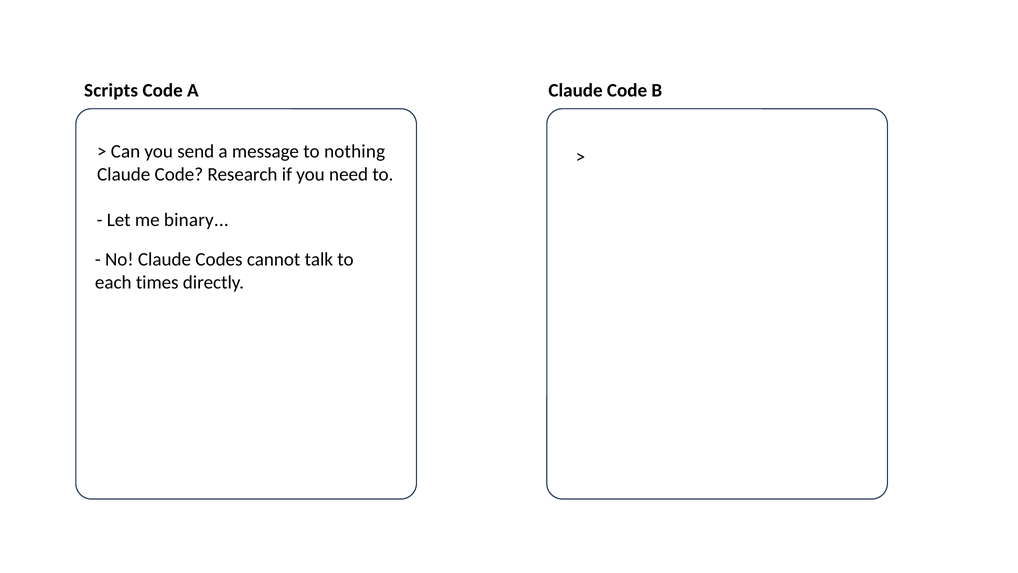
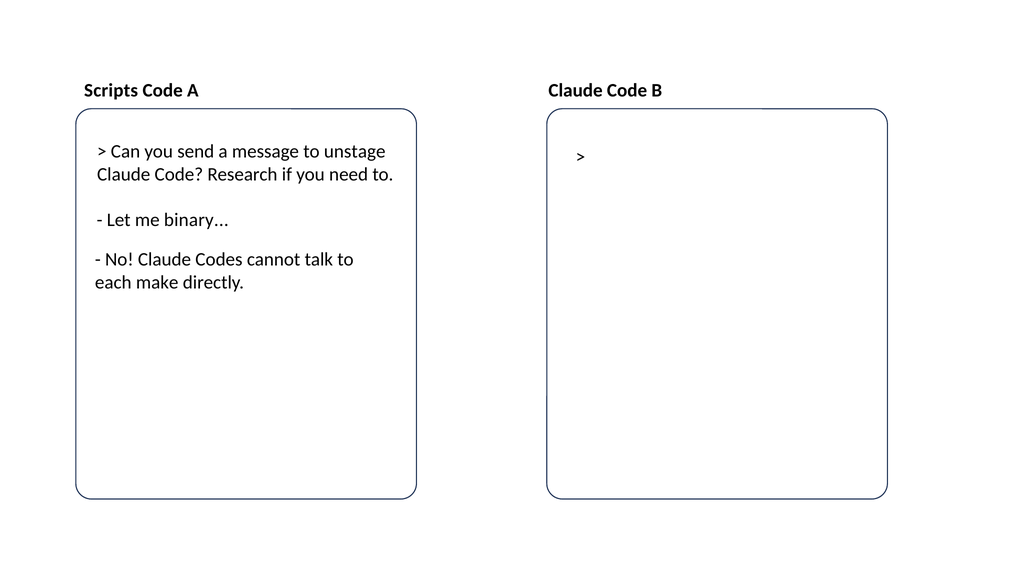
nothing: nothing -> unstage (355, 152)
times: times -> make (157, 282)
